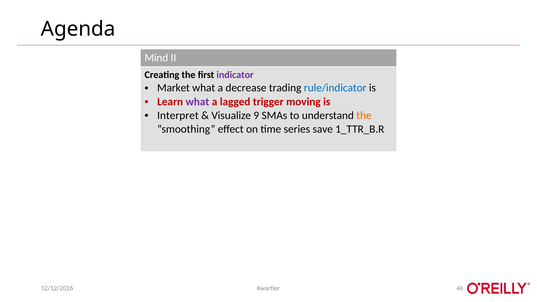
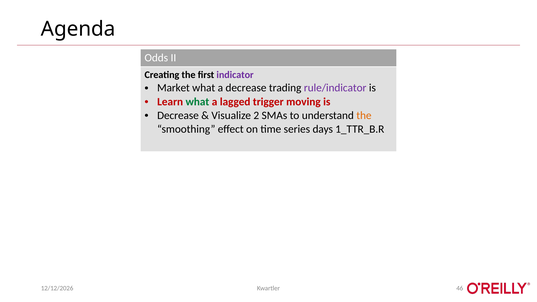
Mind: Mind -> Odds (156, 58)
rule/indicator colour: blue -> purple (335, 88)
what colour: purple -> green (197, 102)
Interpret: Interpret -> Decrease (178, 115)
9: 9 -> 2 (256, 115)
save: save -> days (323, 129)
